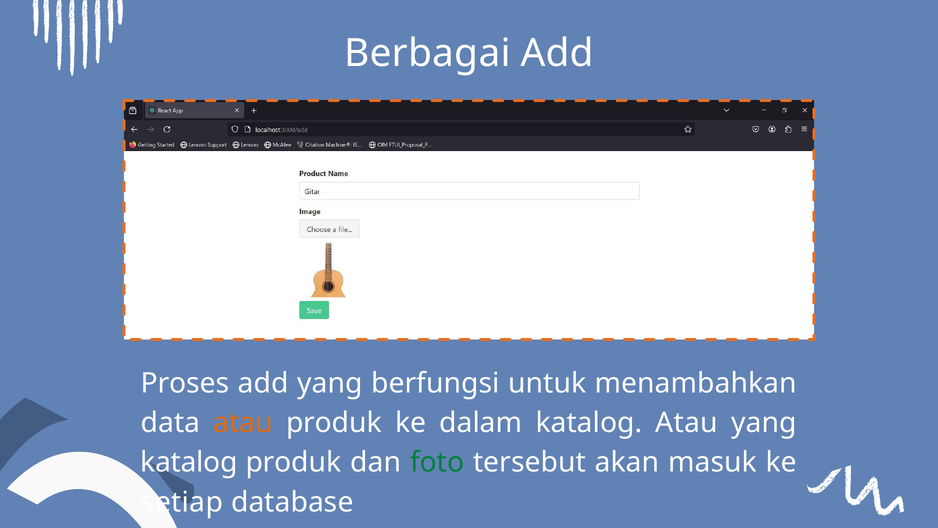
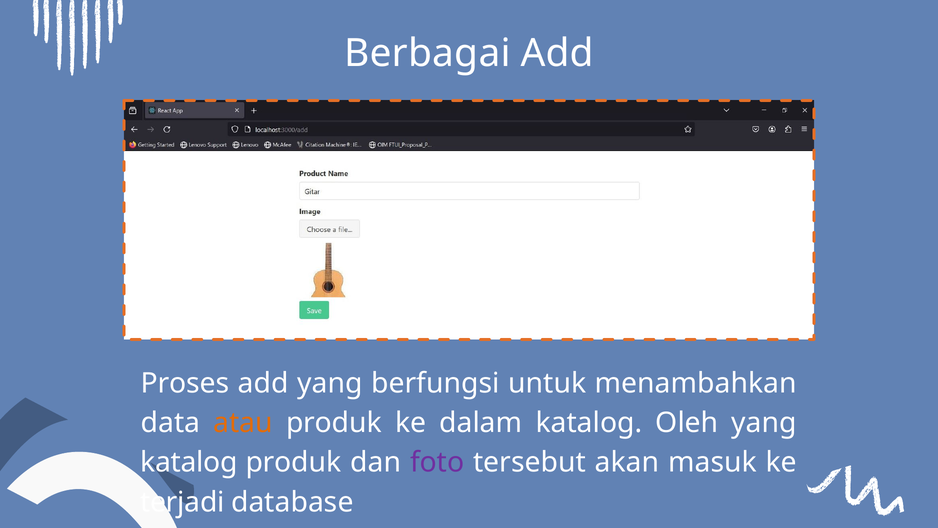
katalog Atau: Atau -> Oleh (687, 423)
foto colour: green -> purple (437, 462)
setiap: setiap -> terjadi (182, 502)
